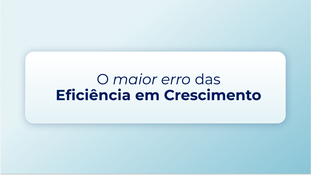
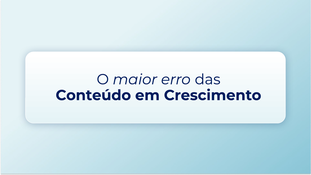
Eficiência: Eficiência -> Conteúdo (93, 95)
